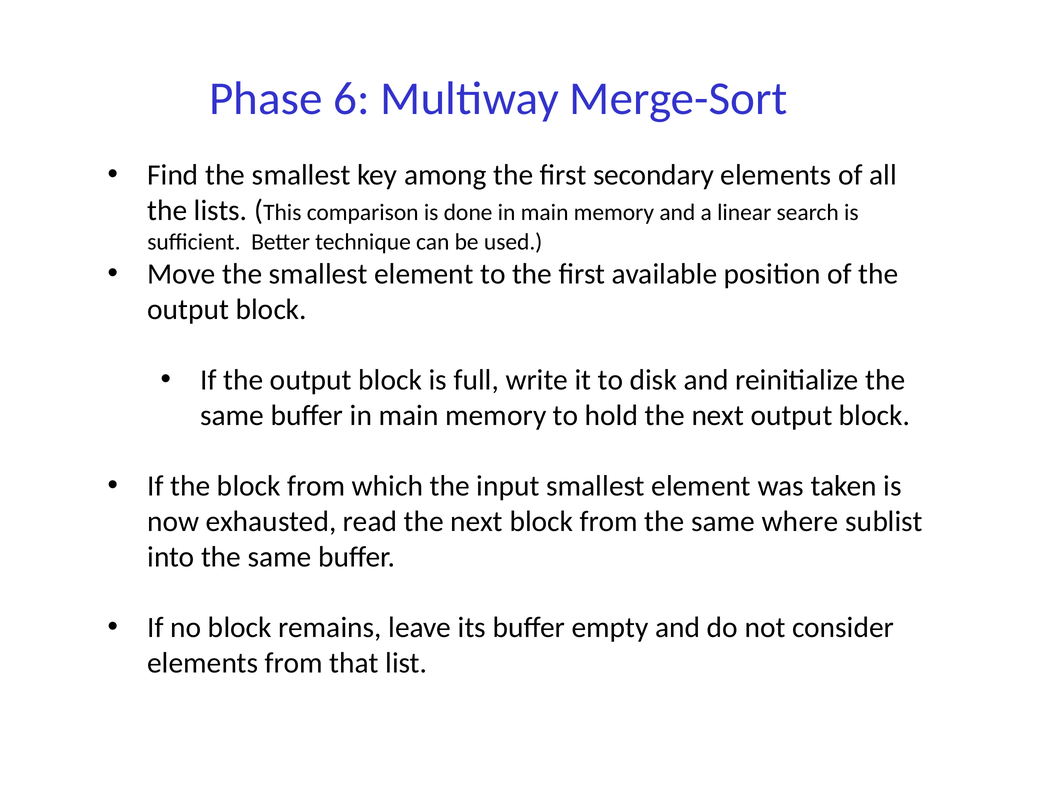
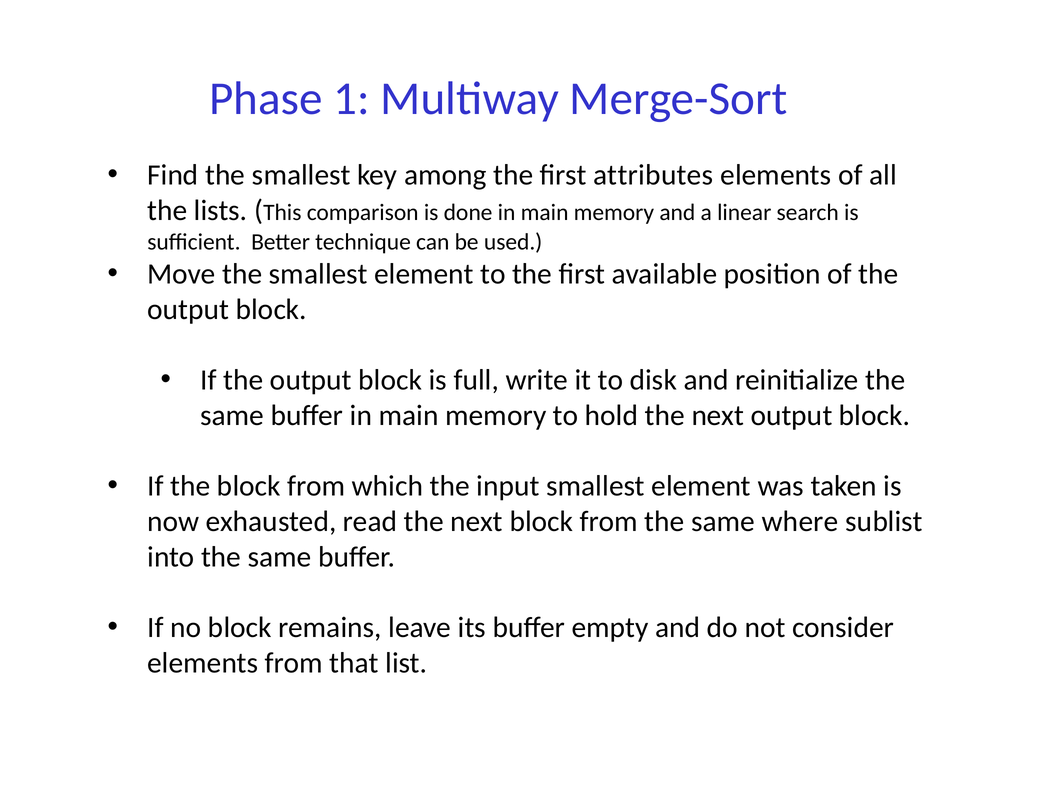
6: 6 -> 1 (352, 99)
secondary: secondary -> attributes (653, 175)
